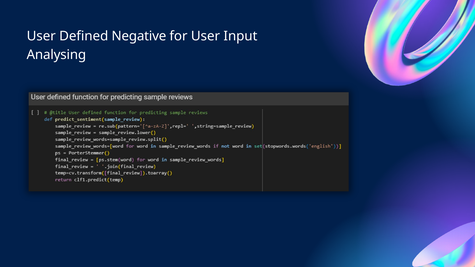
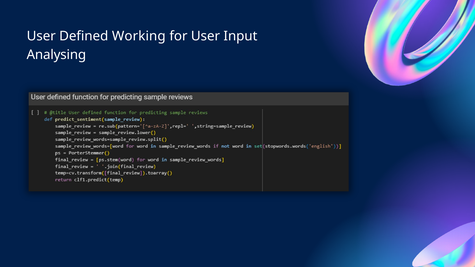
Negative: Negative -> Working (139, 36)
